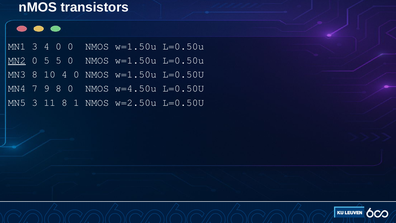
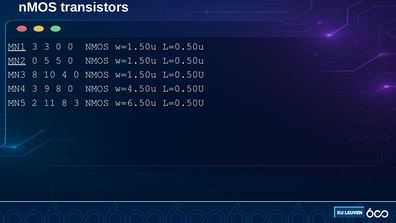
MN1 underline: none -> present (17, 46)
3 4: 4 -> 3 (47, 46)
MN4 7: 7 -> 3 (35, 88)
MN5 3: 3 -> 2 (35, 102)
8 1: 1 -> 3 (76, 102)
w=2.50u: w=2.50u -> w=6.50u (136, 102)
